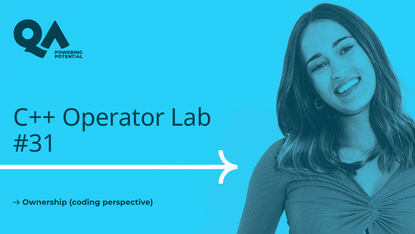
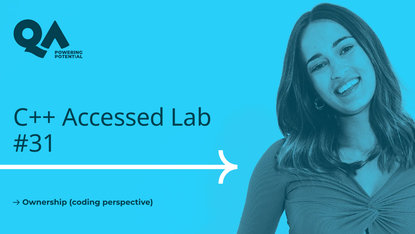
Operator: Operator -> Accessed (114, 117)
